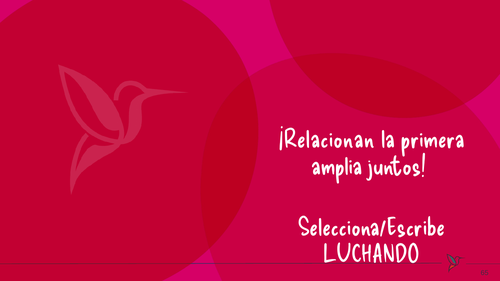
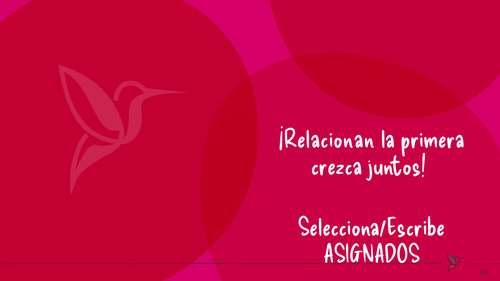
amplia: amplia -> crezca (337, 167)
LUCHANDO: LUCHANDO -> ASIGNADOS (372, 255)
